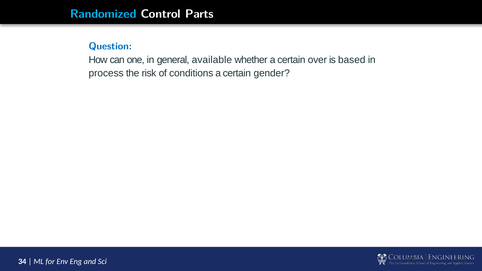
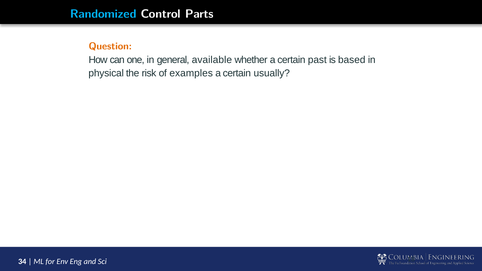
Question colour: blue -> orange (110, 46)
over: over -> past (317, 60)
process: process -> physical (106, 73)
conditions: conditions -> examples (191, 73)
gender: gender -> usually (272, 73)
